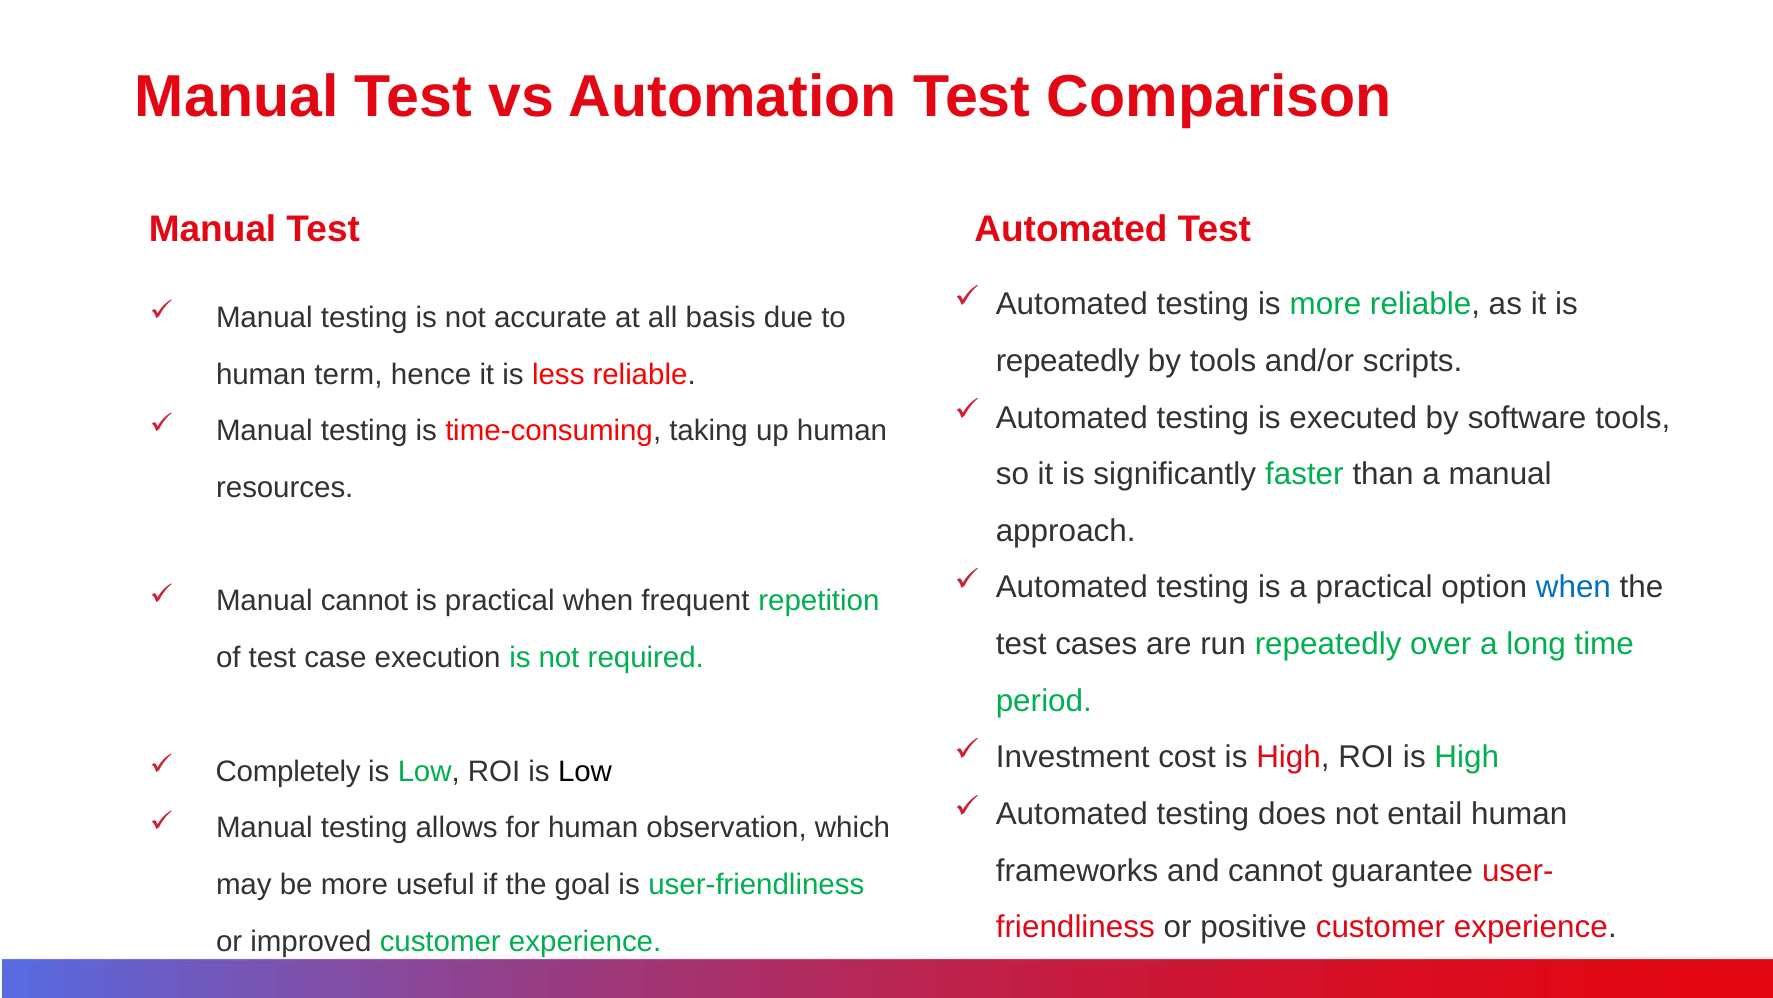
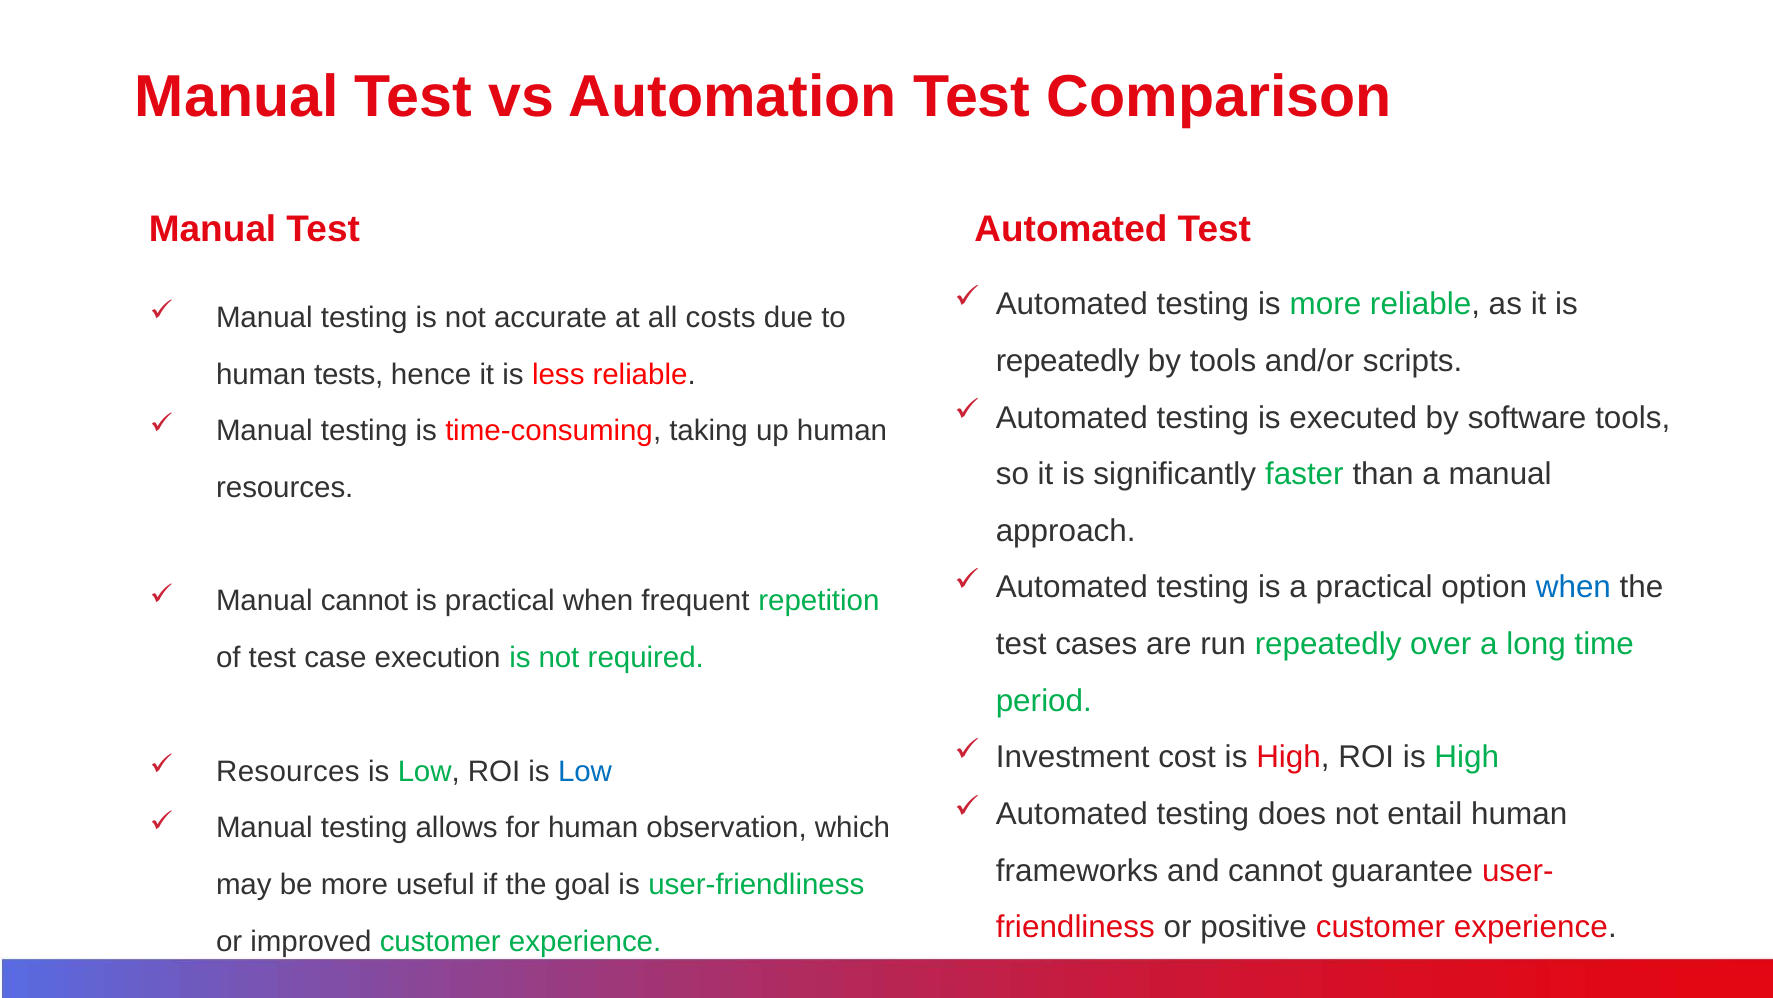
basis: basis -> costs (721, 317)
term: term -> tests (349, 374)
Completely: Completely -> Resources (288, 771)
Low colour: black -> blue (585, 771)
